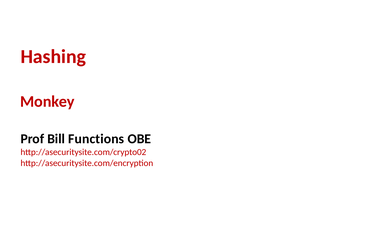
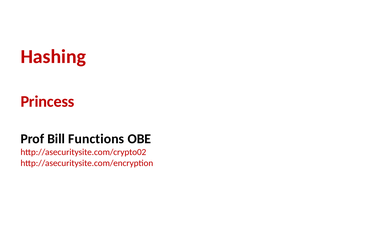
Monkey: Monkey -> Princess (47, 102)
